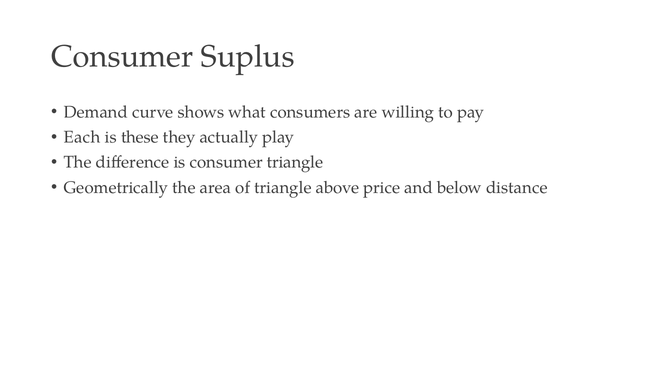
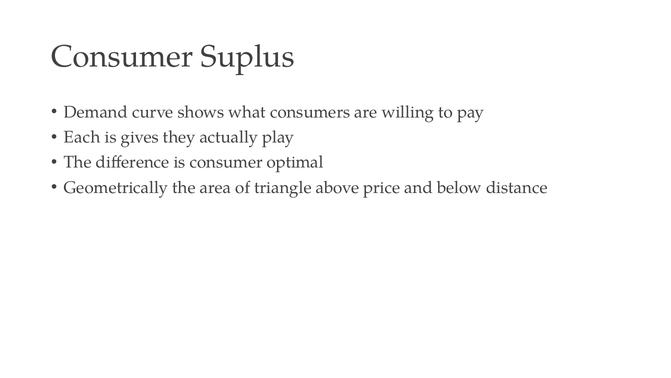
these: these -> gives (140, 137)
consumer triangle: triangle -> optimal (295, 162)
